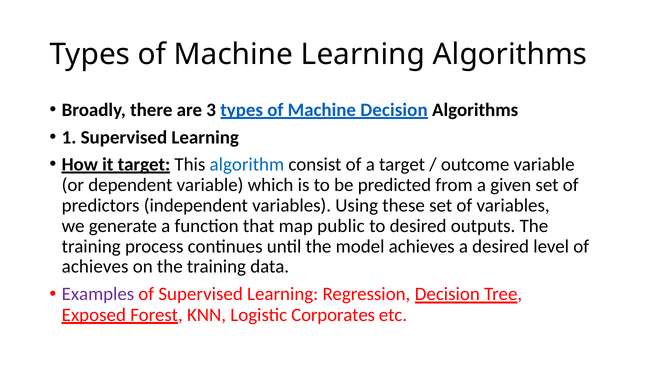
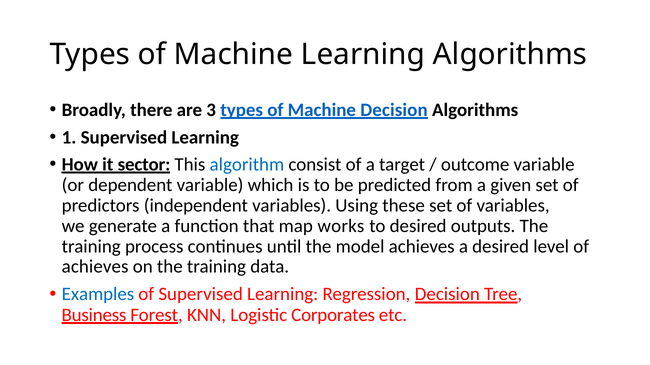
it target: target -> sector (144, 165)
public: public -> works (341, 226)
Examples colour: purple -> blue (98, 295)
Exposed: Exposed -> Business (94, 316)
